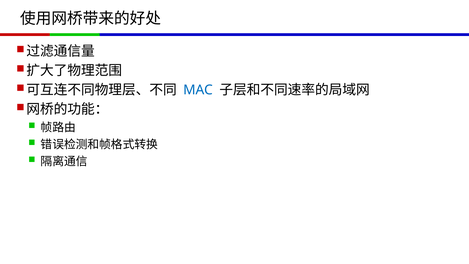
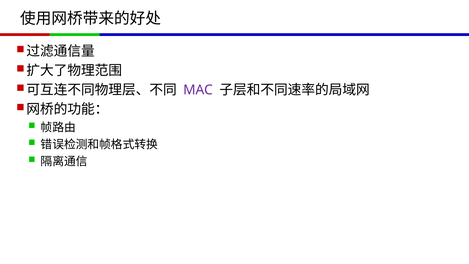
MAC colour: blue -> purple (198, 90)
